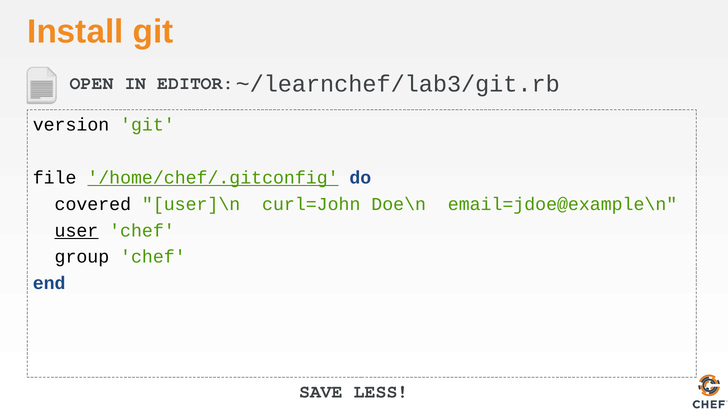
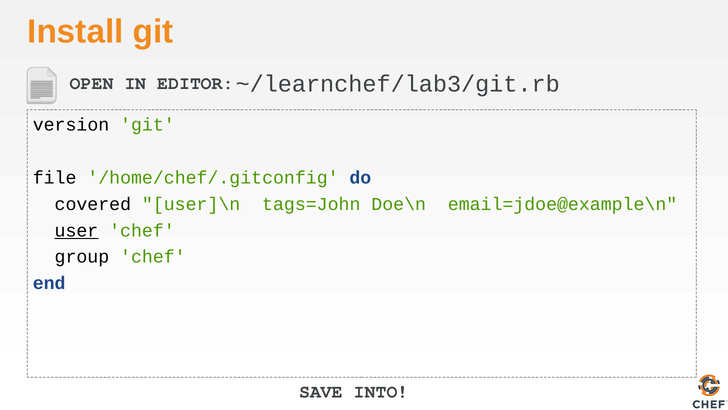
/home/chef/.gitconfig underline: present -> none (213, 177)
curl=John: curl=John -> tags=John (311, 204)
LESS: LESS -> INTO (381, 391)
